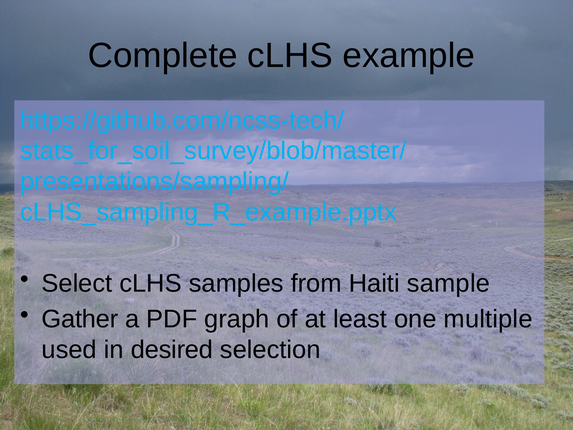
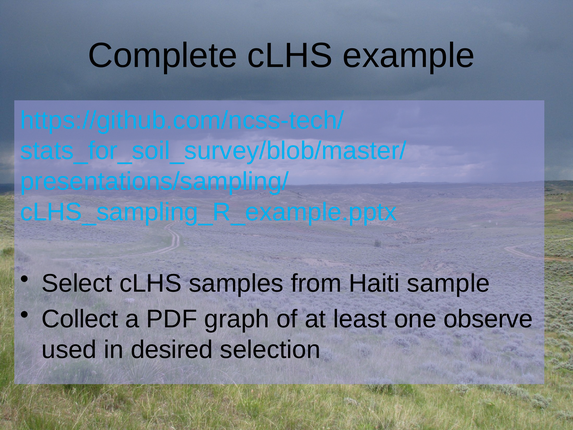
Gather: Gather -> Collect (80, 319)
multiple: multiple -> observe (488, 319)
